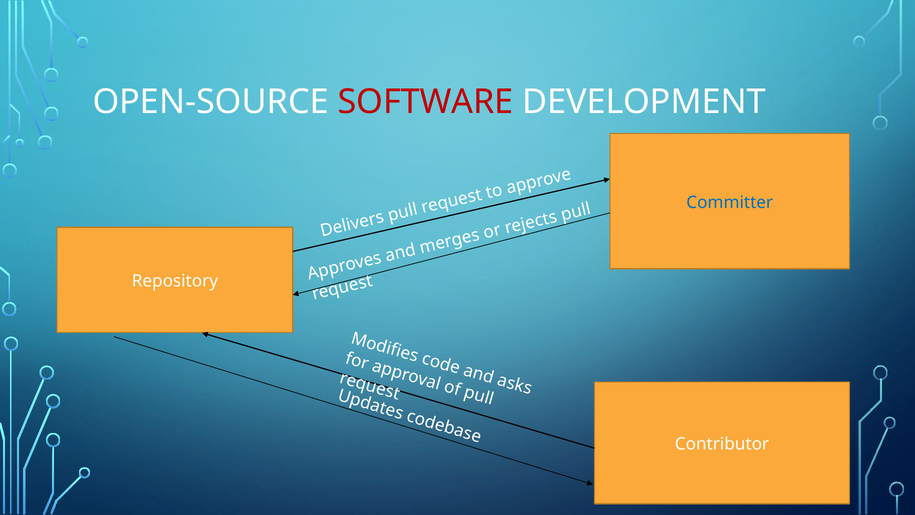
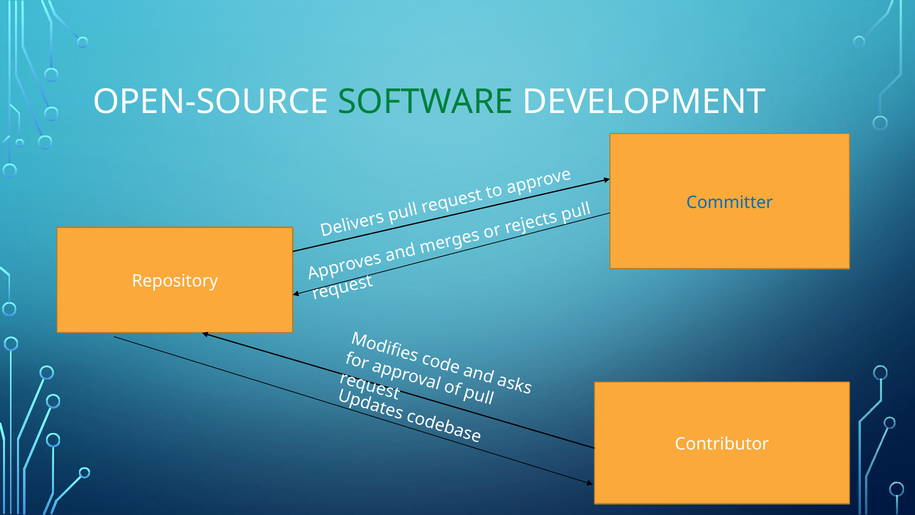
SOFTWARE colour: red -> green (426, 102)
